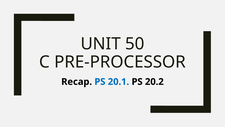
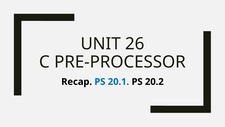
50: 50 -> 26 (135, 44)
